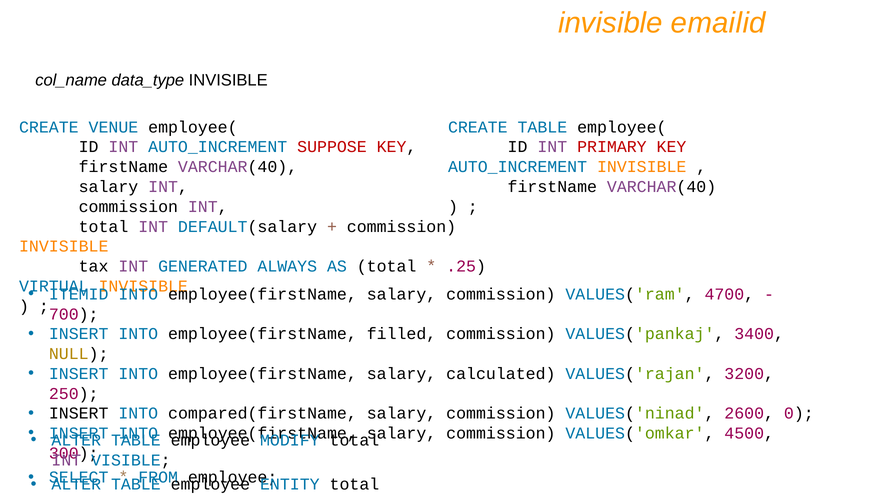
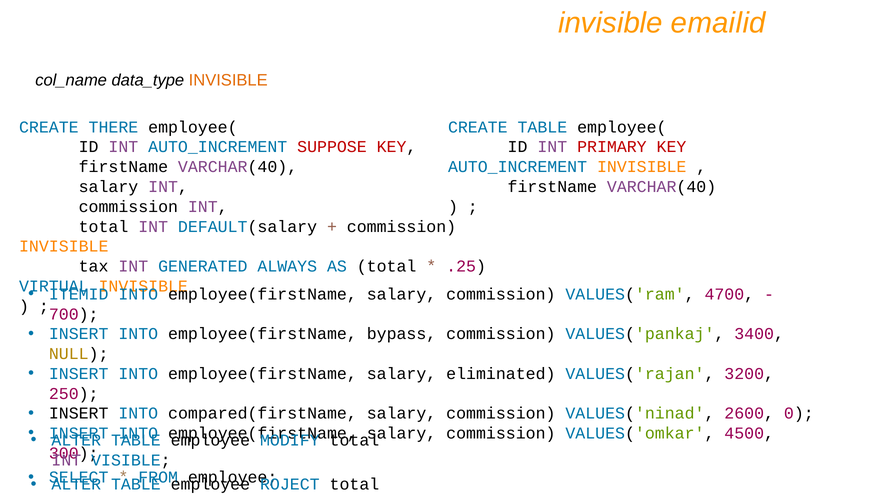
INVISIBLE colour: black -> orange (228, 80)
VENUE: VENUE -> THERE (113, 127)
filled: filled -> bypass (402, 334)
calculated: calculated -> eliminated (501, 373)
ENTITY: ENTITY -> ROJECT (290, 484)
